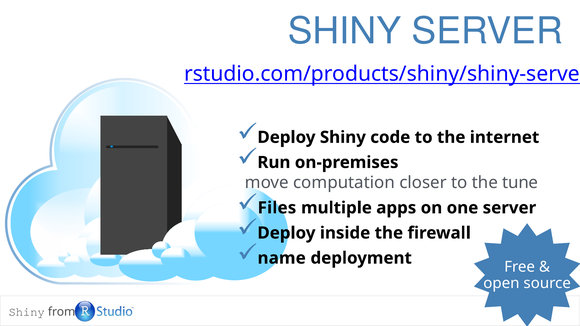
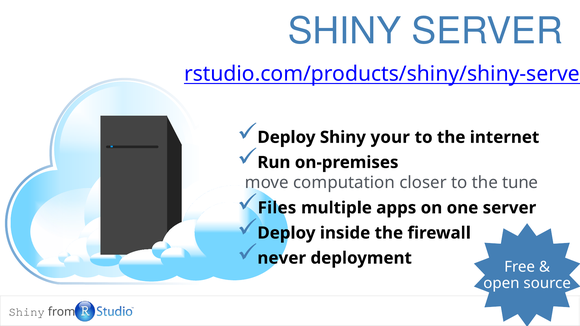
code: code -> your (390, 137)
name: name -> never (282, 258)
